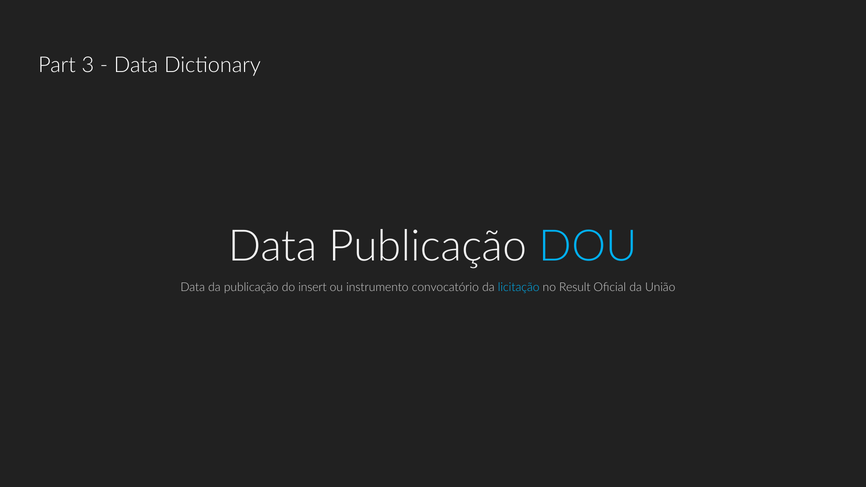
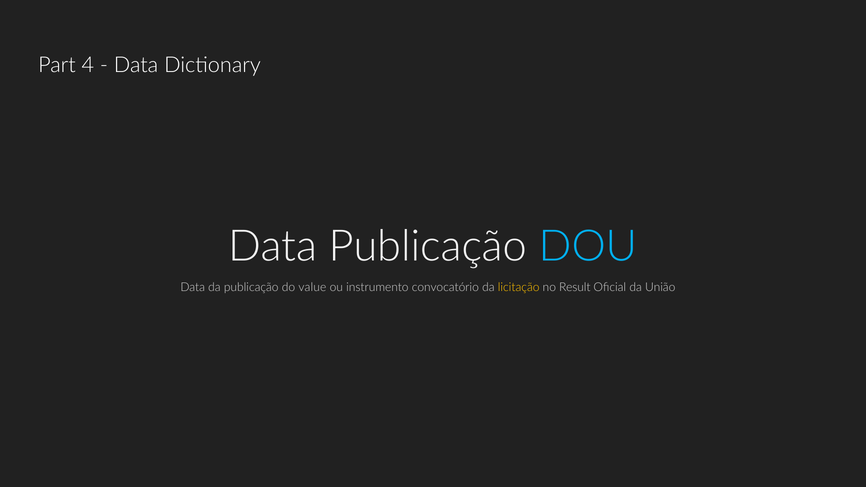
3: 3 -> 4 (88, 65)
insert: insert -> value (312, 287)
licitação colour: light blue -> yellow (519, 287)
